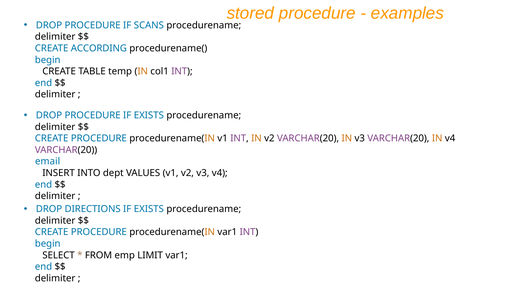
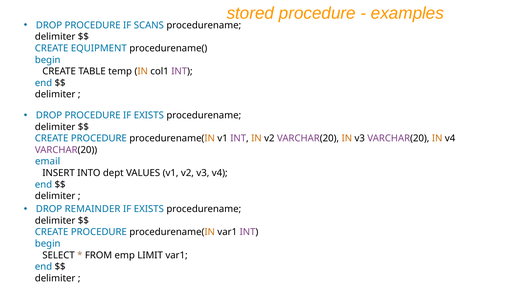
ACCORDING: ACCORDING -> EQUIPMENT (99, 48)
DIRECTIONS: DIRECTIONS -> REMAINDER (93, 209)
